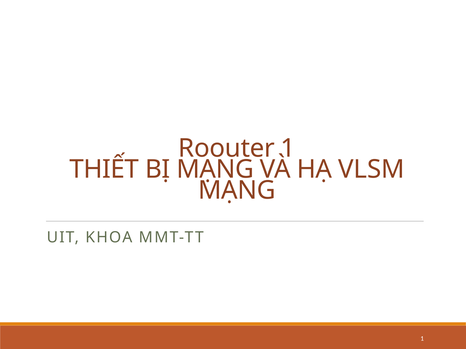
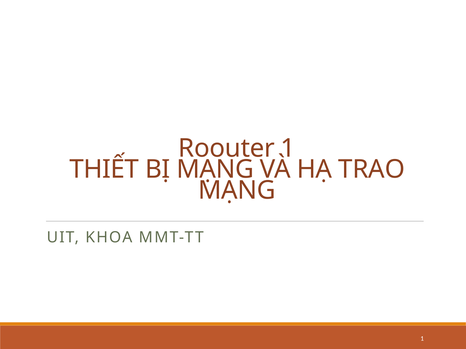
VLSM: VLSM -> TRAO (372, 170)
